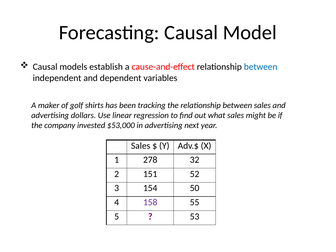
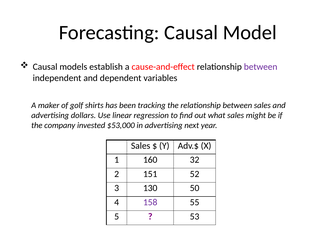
between colour: blue -> purple (261, 67)
278: 278 -> 160 (150, 160)
154: 154 -> 130 (150, 188)
